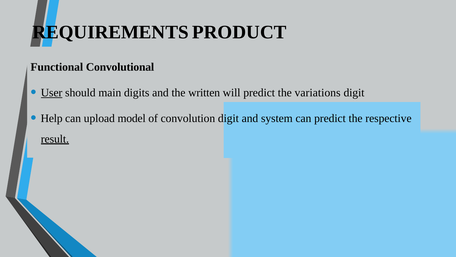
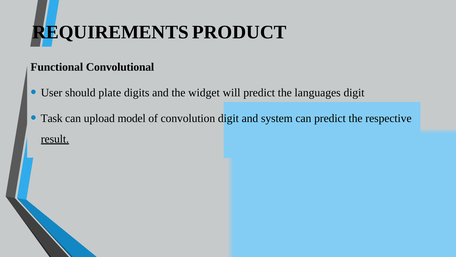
User underline: present -> none (52, 92)
main: main -> plate (110, 92)
written: written -> widget (204, 92)
variations: variations -> languages (318, 92)
Help: Help -> Task (52, 118)
